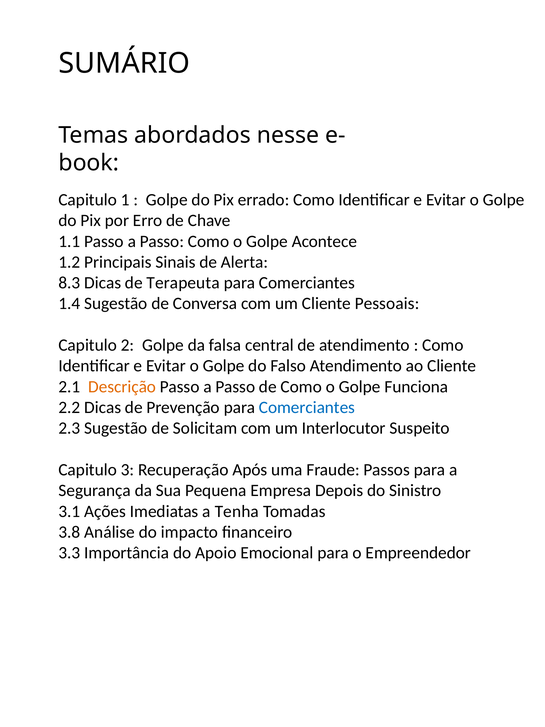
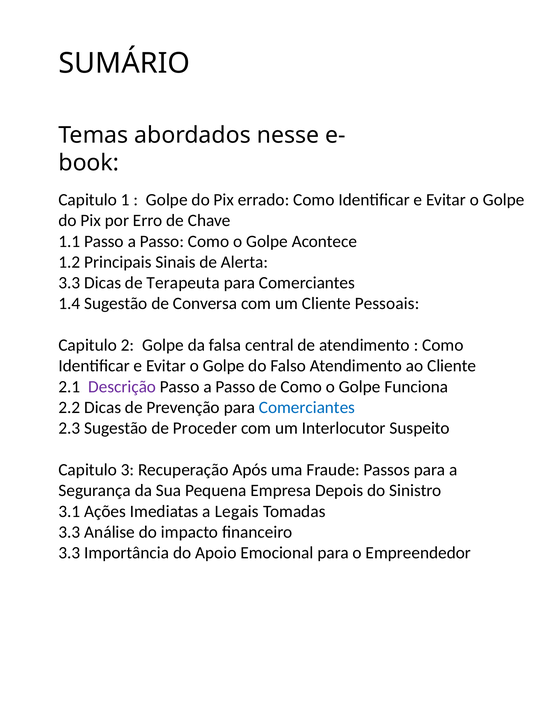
8.3: 8.3 -> 3.3 (69, 283)
Descrição colour: orange -> purple (122, 387)
Solicitam: Solicitam -> Proceder (205, 428)
Tenha: Tenha -> Legais (237, 511)
3.8: 3.8 -> 3.3 (69, 532)
